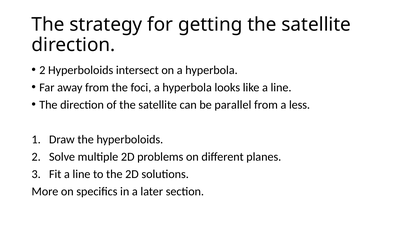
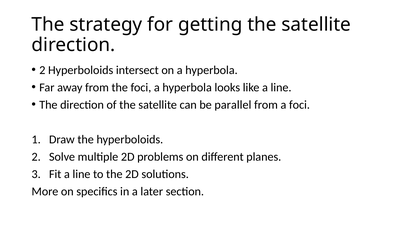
a less: less -> foci (299, 105)
